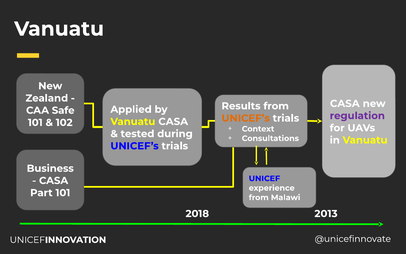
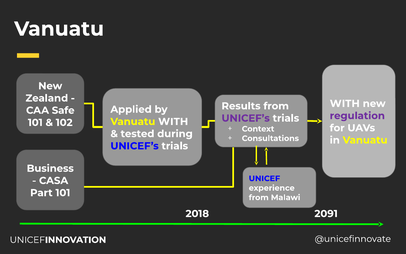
CASA: CASA -> WITH (345, 103)
UNICEF’s colour: orange -> purple (246, 118)
Vanuatu CASA: CASA -> WITH (173, 121)
2013: 2013 -> 2091 (326, 214)
